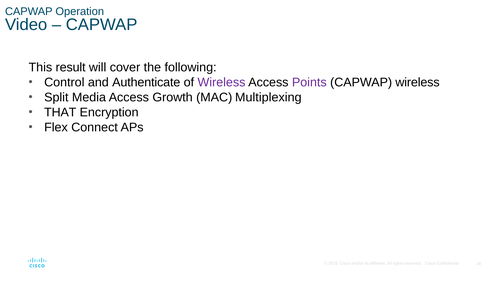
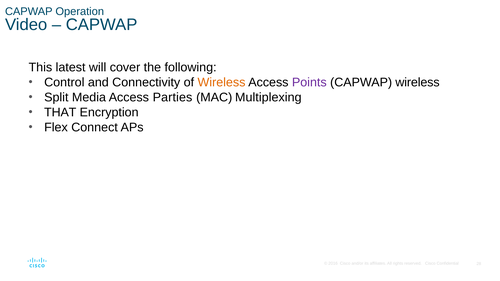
result: result -> latest (71, 67)
Authenticate: Authenticate -> Connectivity (146, 82)
Wireless colour: purple -> orange (222, 82)
Growth: Growth -> Parties (173, 97)
